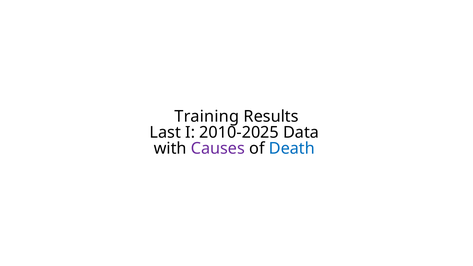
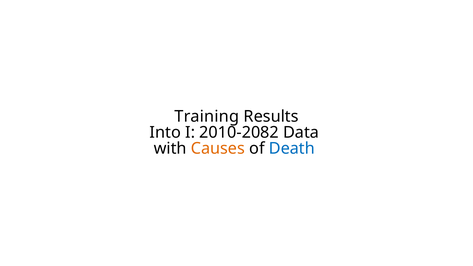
Last: Last -> Into (165, 132)
2010-2025: 2010-2025 -> 2010-2082 (239, 132)
Causes colour: purple -> orange (218, 148)
